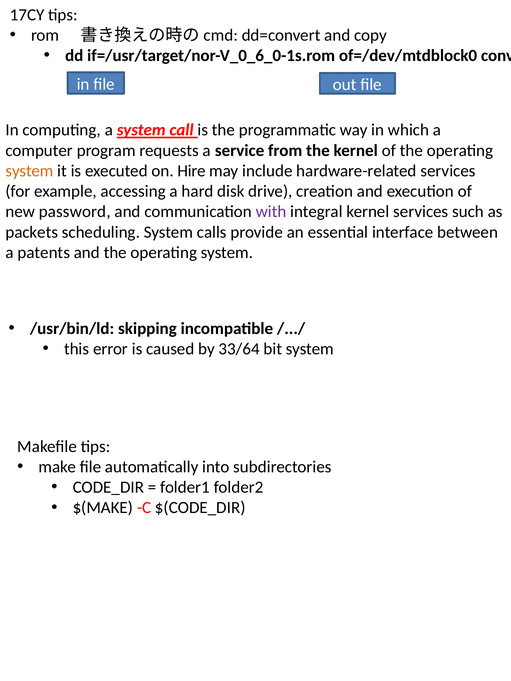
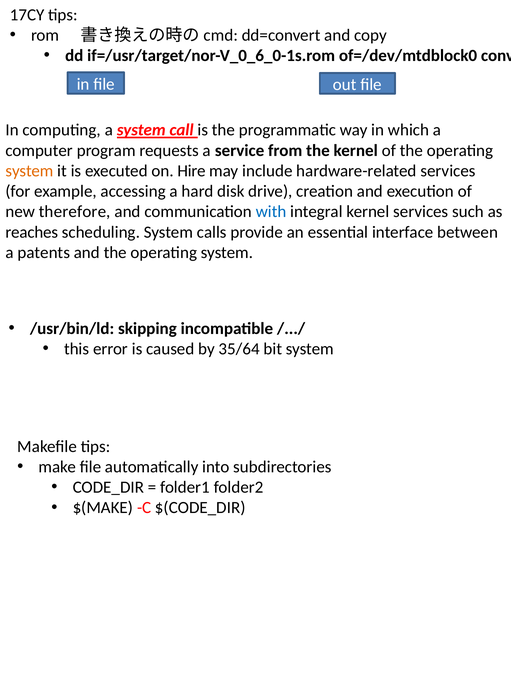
password: password -> therefore (75, 212)
with colour: purple -> blue (271, 212)
packets: packets -> reaches (32, 232)
33/64: 33/64 -> 35/64 (239, 349)
